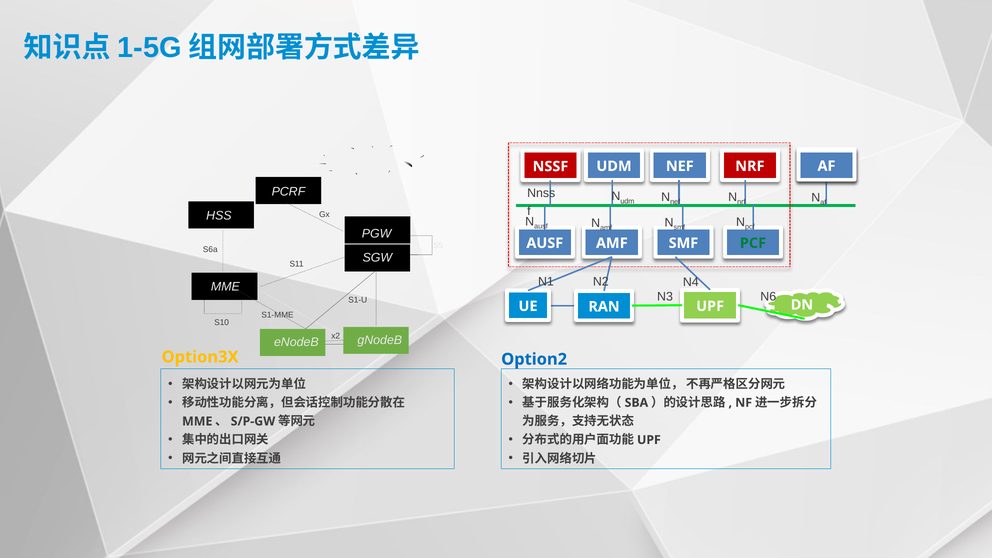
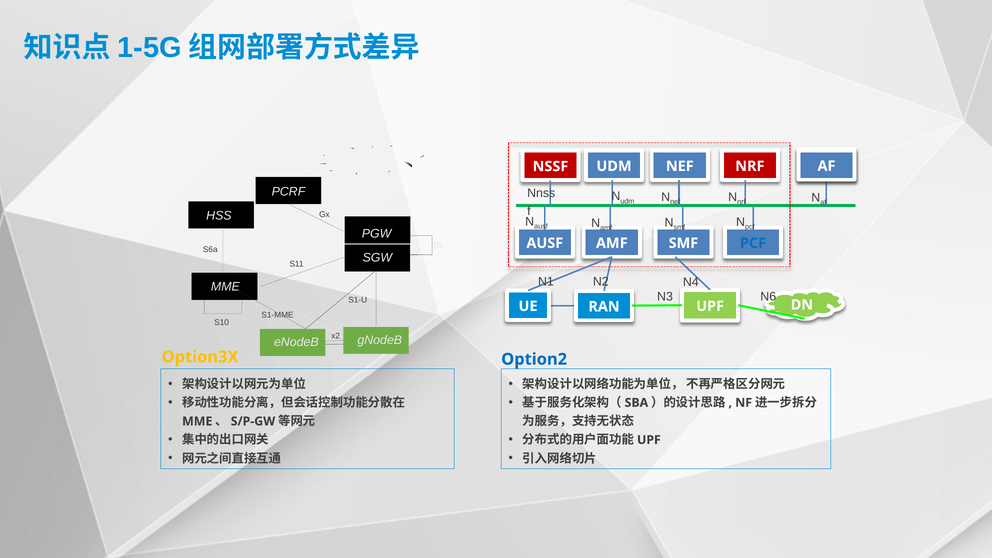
PCF colour: green -> blue (753, 243)
